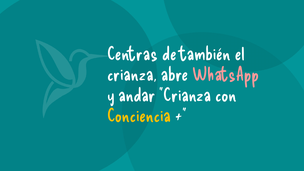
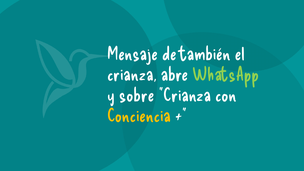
Centras: Centras -> Mensaje (133, 54)
WhatsApp colour: pink -> light green (226, 75)
andar: andar -> sobre (137, 95)
